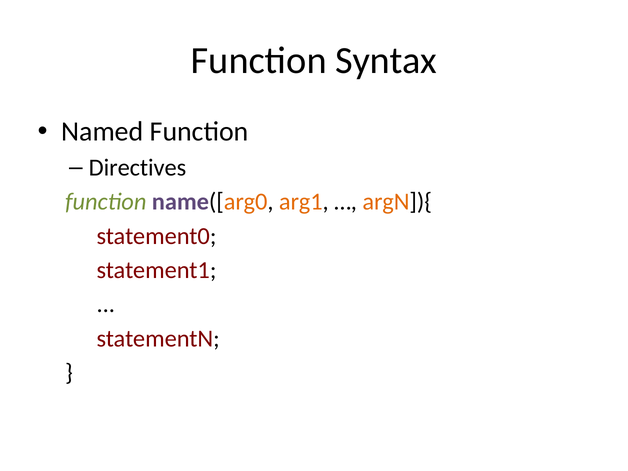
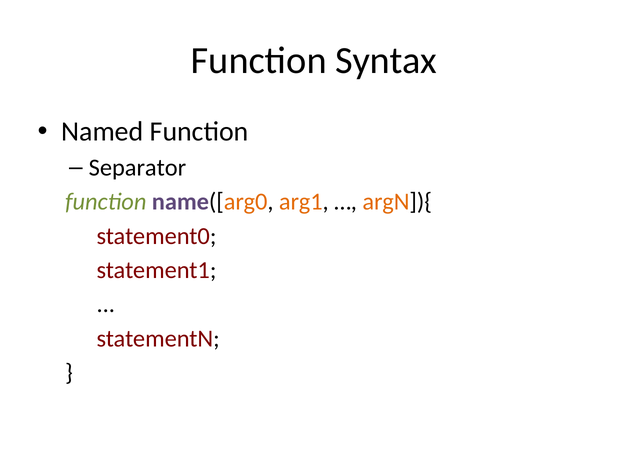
Directives: Directives -> Separator (137, 168)
